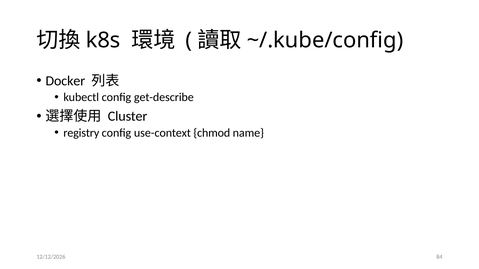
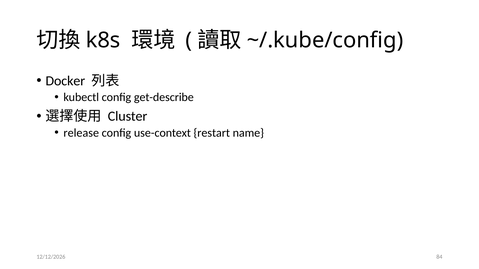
registry: registry -> release (81, 133)
chmod: chmod -> restart (212, 133)
